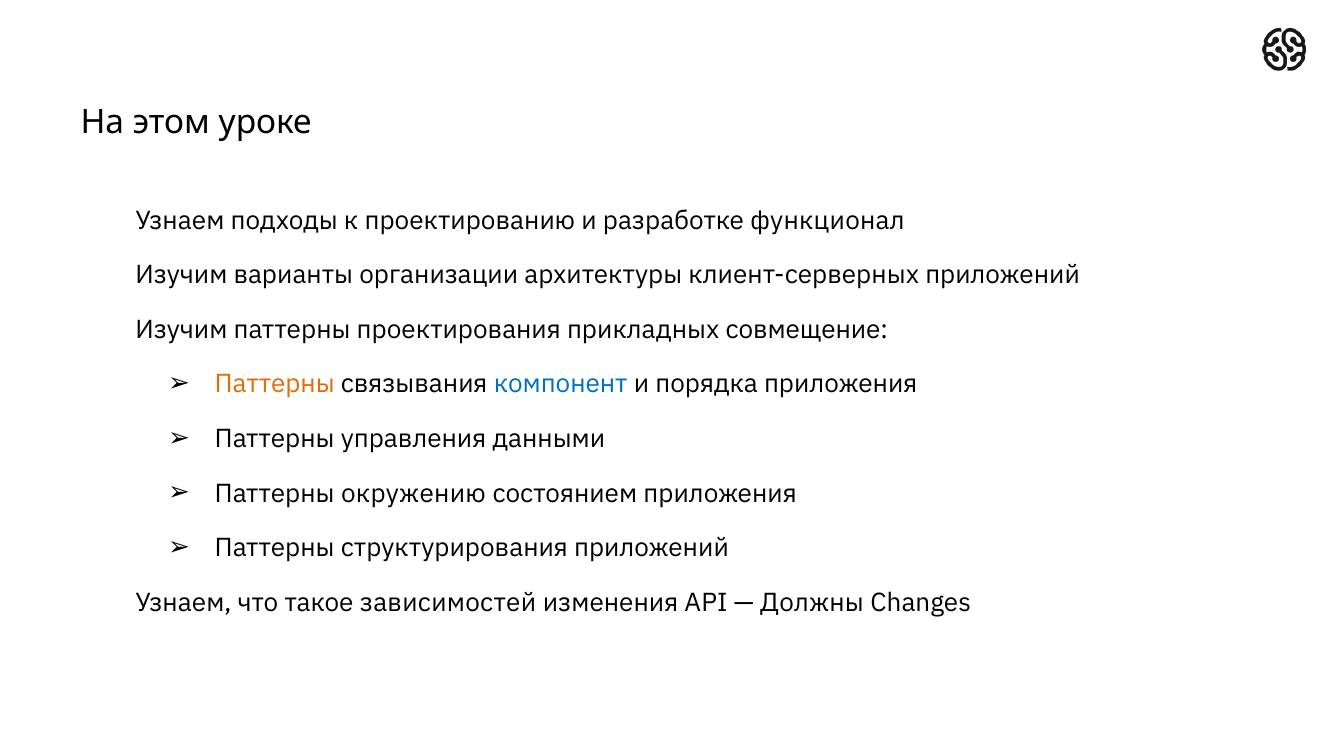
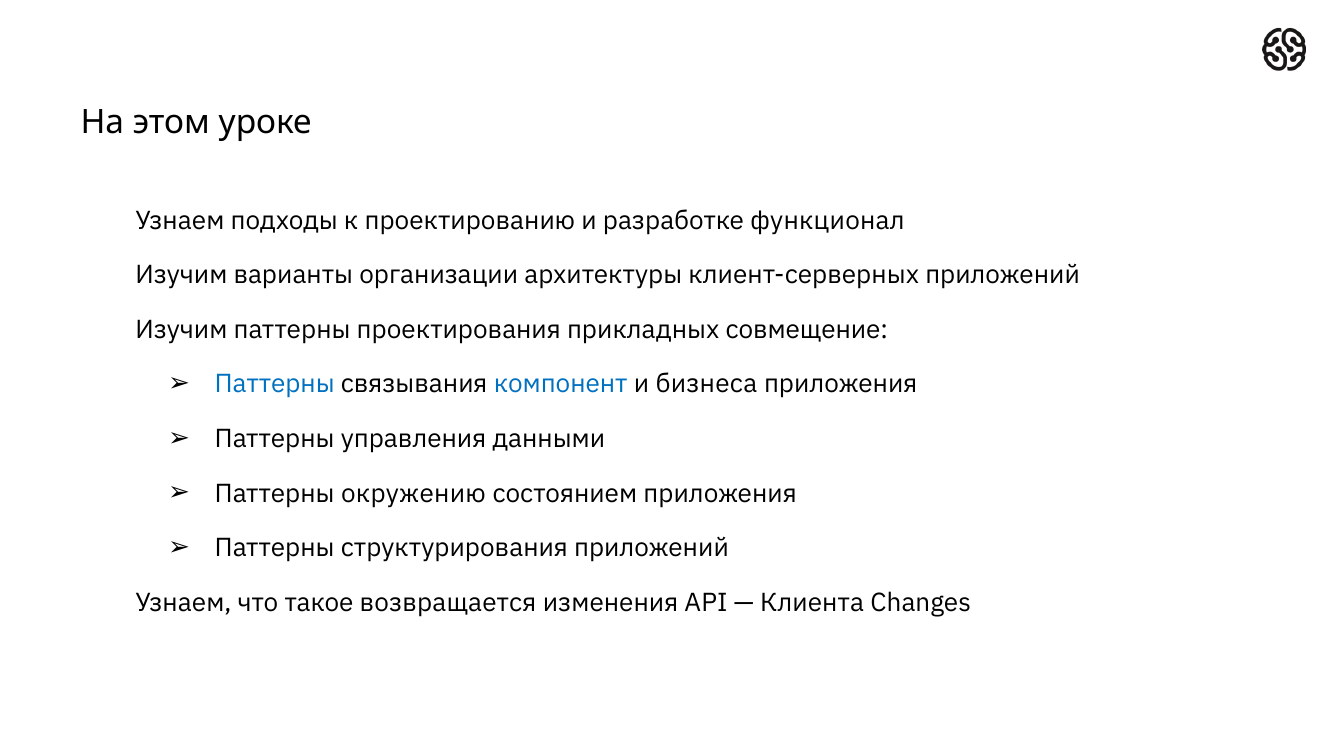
Паттерны colour: orange -> blue (275, 384)
порядка: порядка -> бизнеса (706, 384)
зависимостей: зависимостей -> возвращается (448, 603)
Должны: Должны -> Клиента (812, 603)
